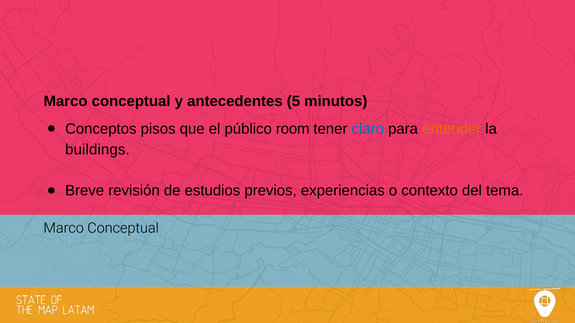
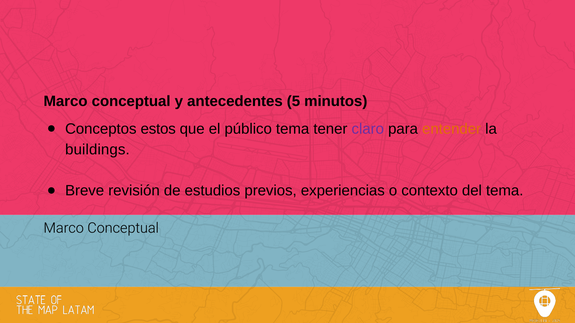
pisos: pisos -> estos (158, 129)
público room: room -> tema (293, 129)
claro colour: blue -> purple (368, 129)
